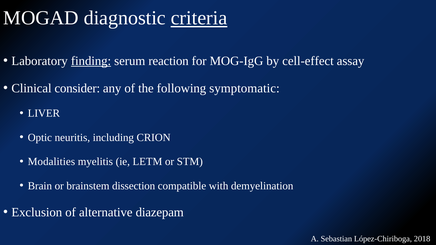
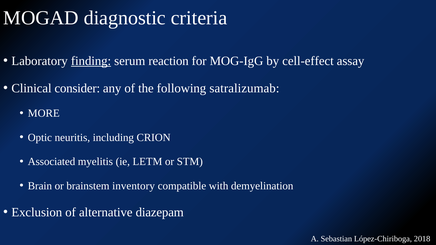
criteria underline: present -> none (199, 18)
symptomatic: symptomatic -> satralizumab (244, 88)
LIVER: LIVER -> MORE (44, 114)
Modalities: Modalities -> Associated (52, 162)
dissection: dissection -> inventory (134, 186)
